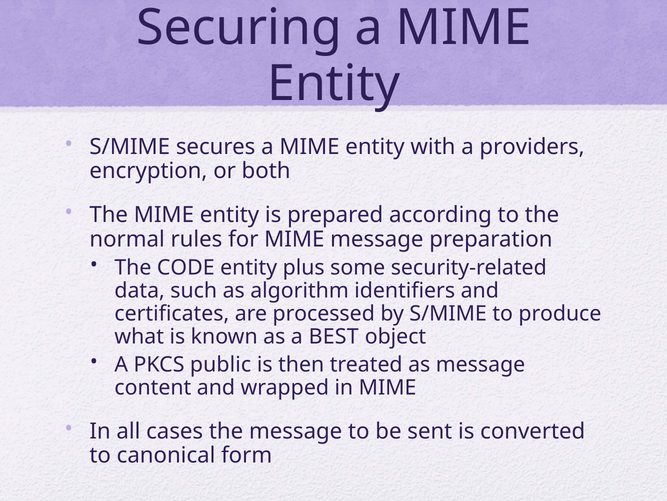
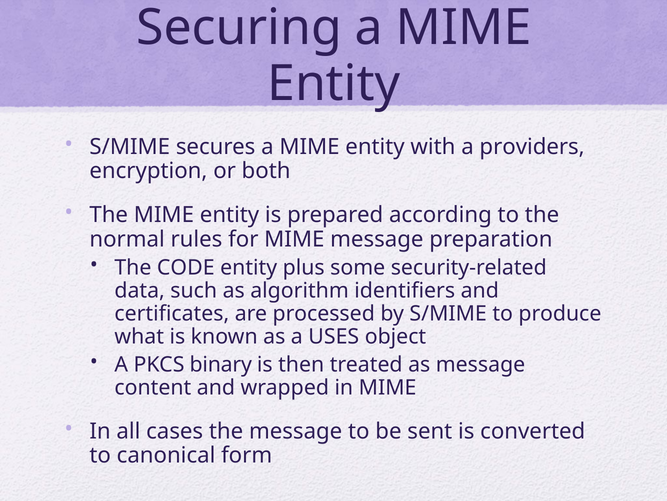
BEST: BEST -> USES (334, 336)
public: public -> binary (221, 364)
